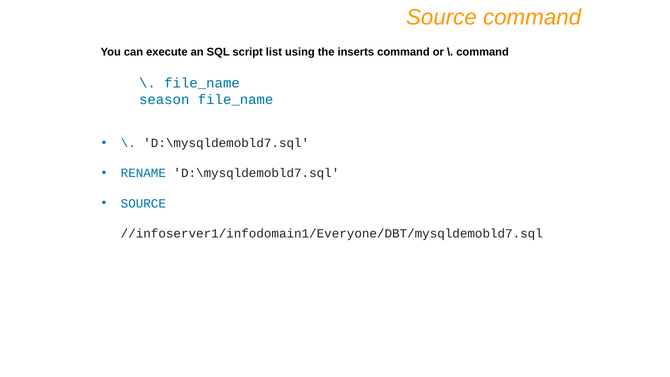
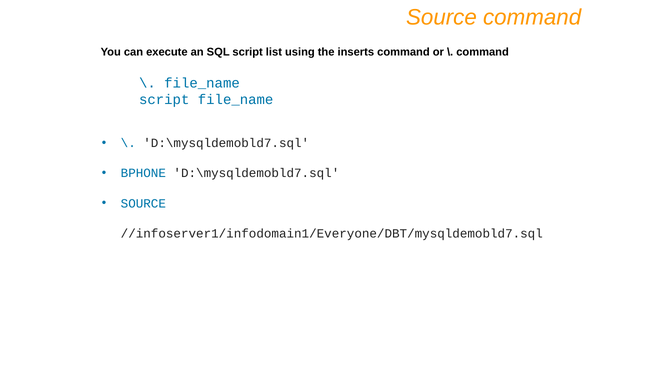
season: season -> script (164, 100)
RENAME: RENAME -> BPHONE (143, 173)
